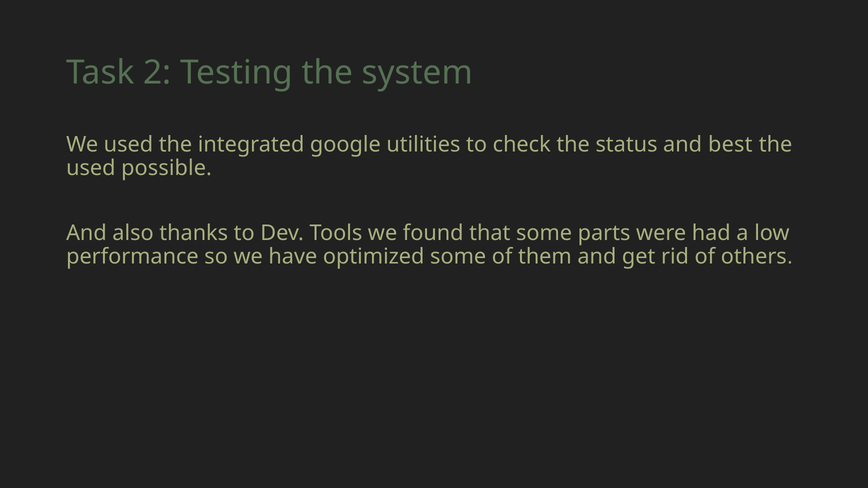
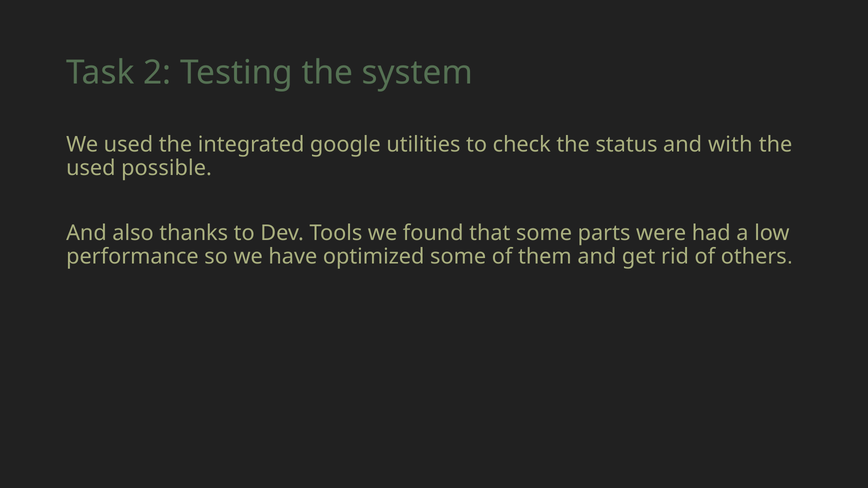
best: best -> with (730, 145)
